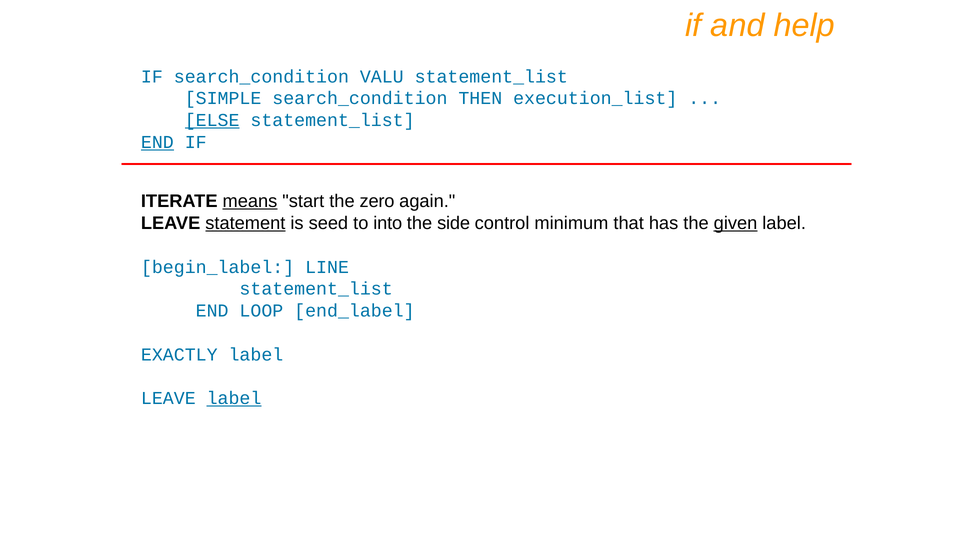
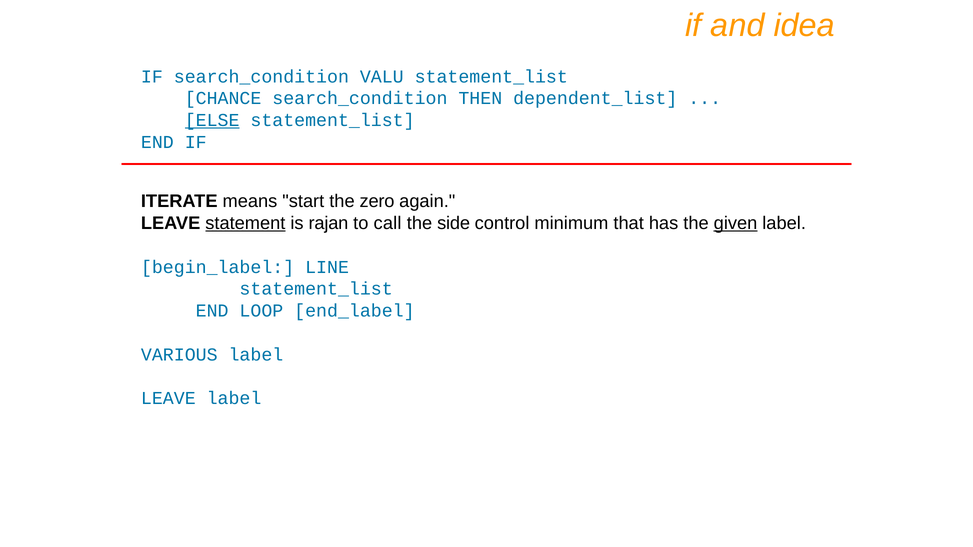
help: help -> idea (804, 25)
SIMPLE: SIMPLE -> CHANCE (223, 98)
execution_list: execution_list -> dependent_list (595, 98)
END underline: present -> none (157, 142)
means underline: present -> none (250, 201)
seed: seed -> rajan (328, 223)
into: into -> call (388, 223)
EXACTLY: EXACTLY -> VARIOUS (179, 355)
label underline: present -> none (234, 399)
